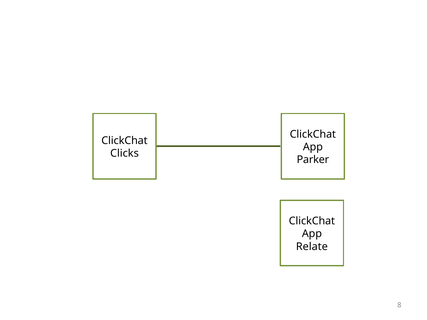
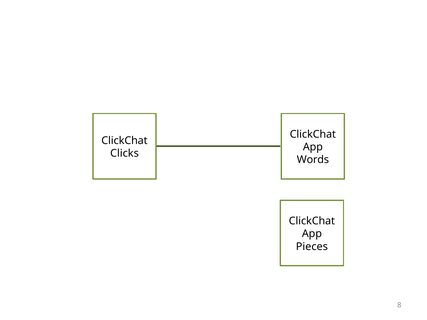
Parker: Parker -> Words (313, 160)
Relate: Relate -> Pieces (312, 247)
